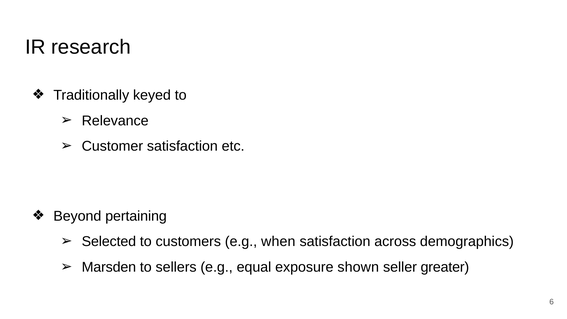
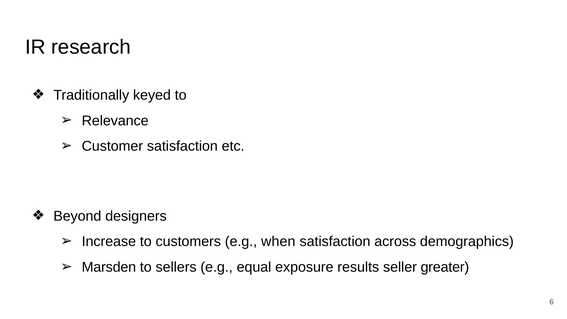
pertaining: pertaining -> designers (136, 216)
Selected: Selected -> Increase (109, 242)
shown: shown -> results (358, 267)
